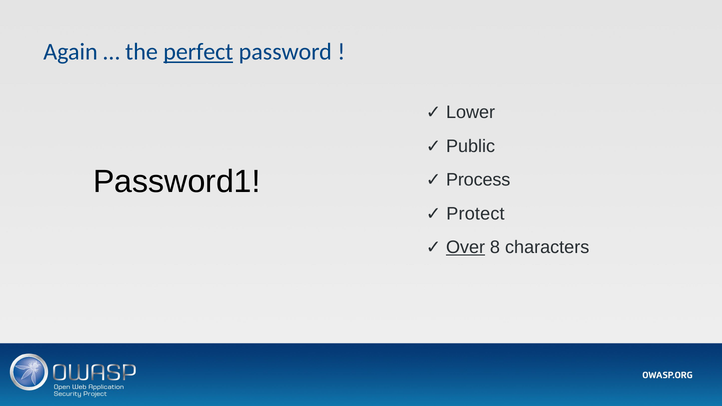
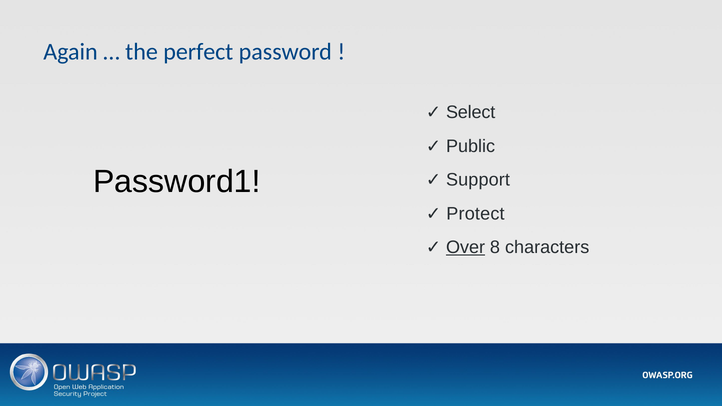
perfect underline: present -> none (198, 52)
Lower: Lower -> Select (471, 113)
Process: Process -> Support (478, 180)
